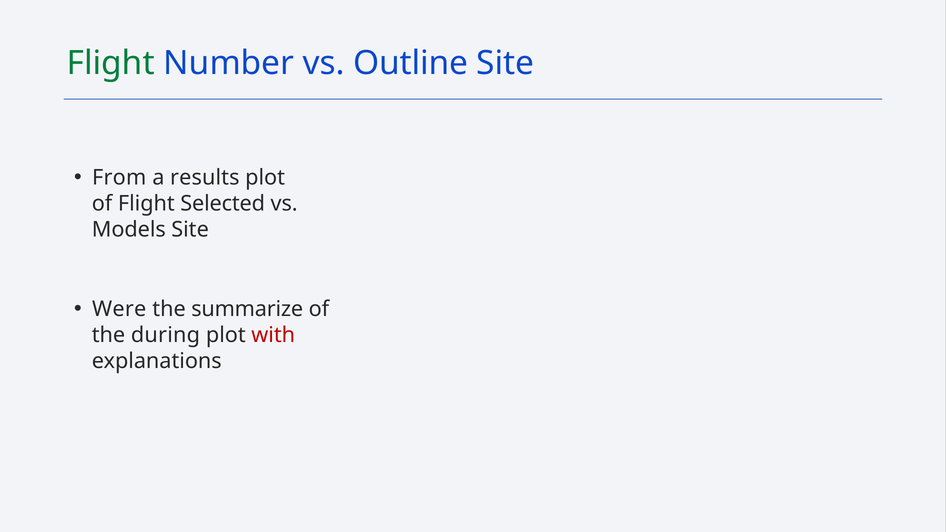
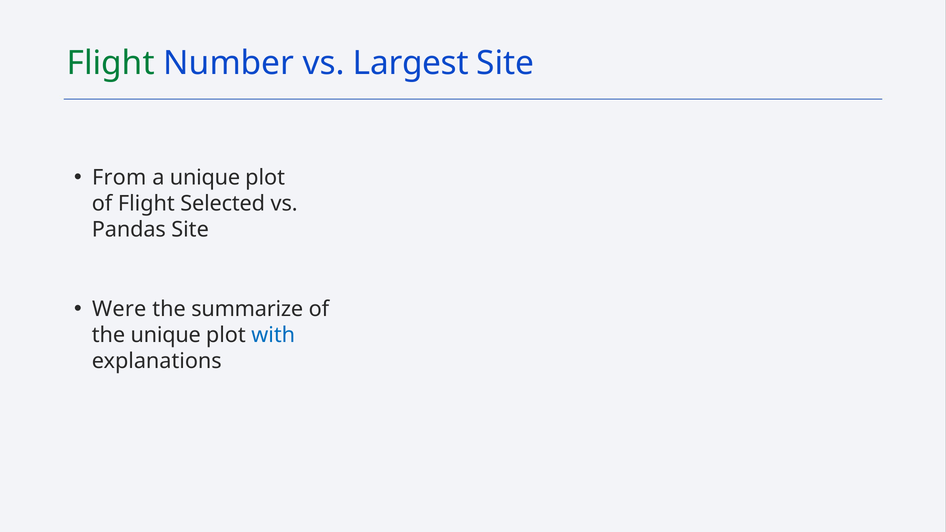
Outline: Outline -> Largest (411, 63)
a results: results -> unique (205, 178)
Models: Models -> Pandas (129, 230)
the during: during -> unique (166, 335)
with colour: red -> blue (273, 335)
